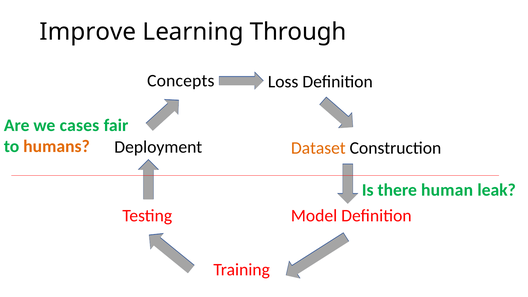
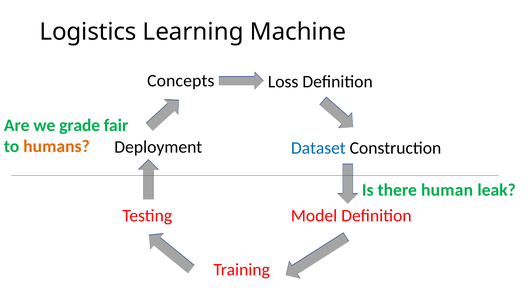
Improve: Improve -> Logistics (88, 32)
Through: Through -> Machine (298, 32)
cases: cases -> grade (80, 125)
Dataset colour: orange -> blue (318, 148)
